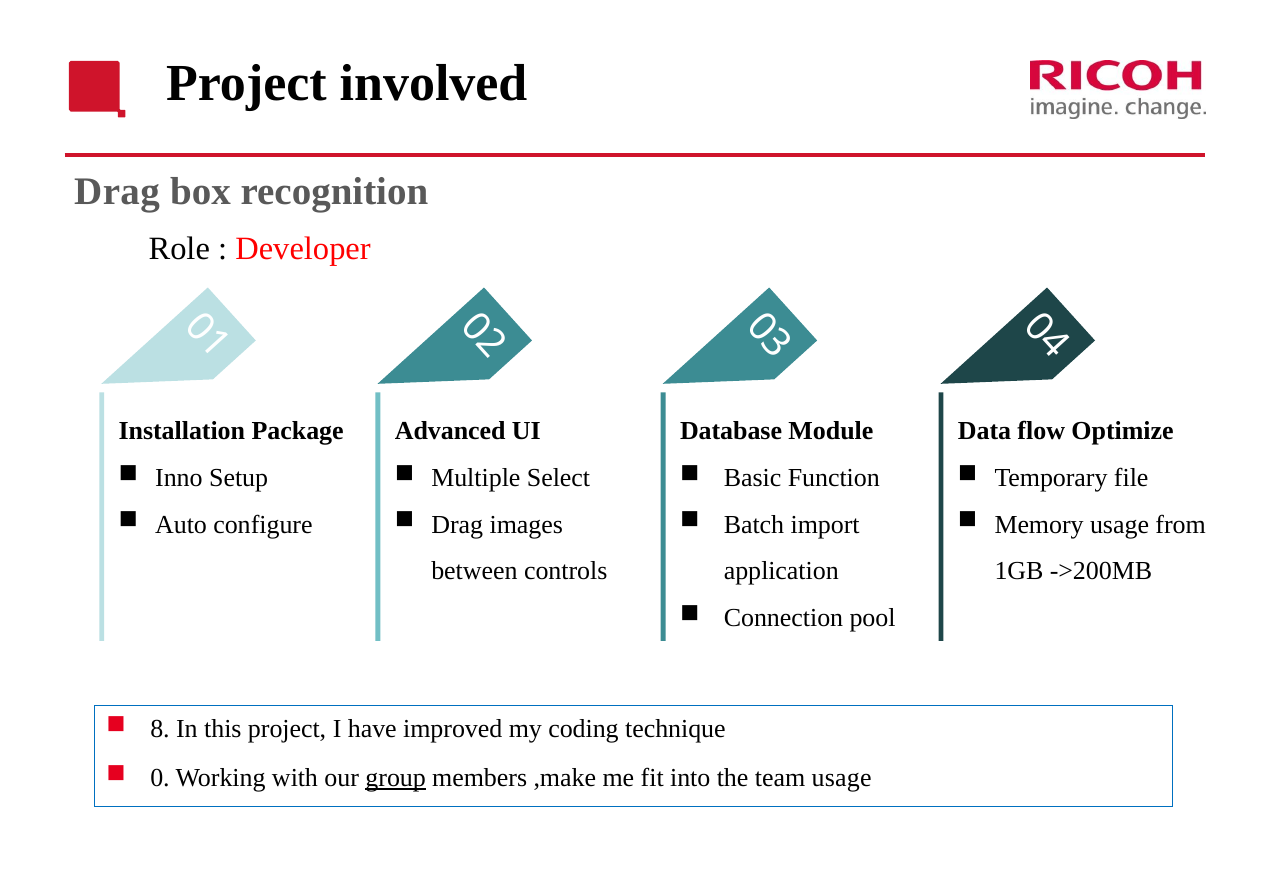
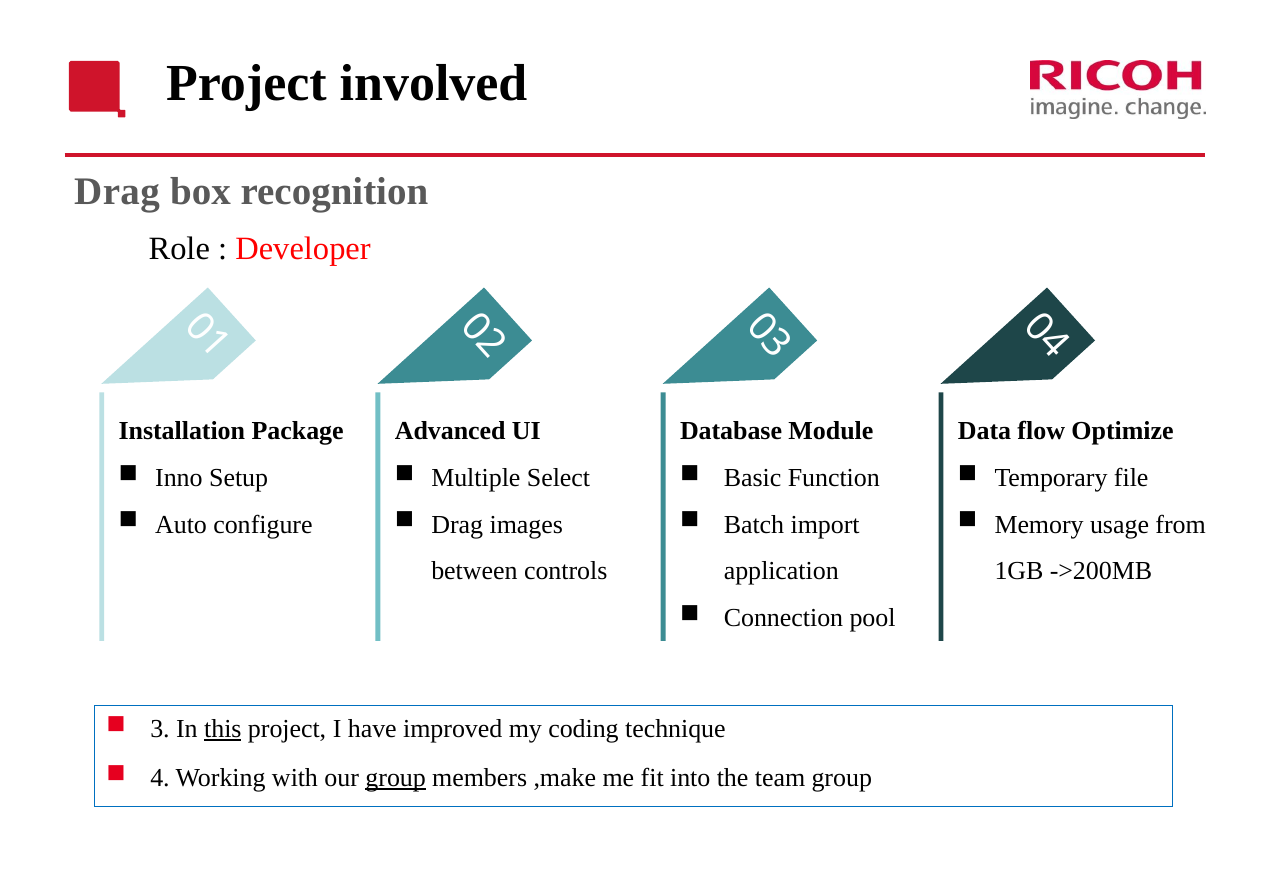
8: 8 -> 3 (160, 729)
this underline: none -> present (223, 729)
0: 0 -> 4 (160, 778)
team usage: usage -> group (842, 778)
